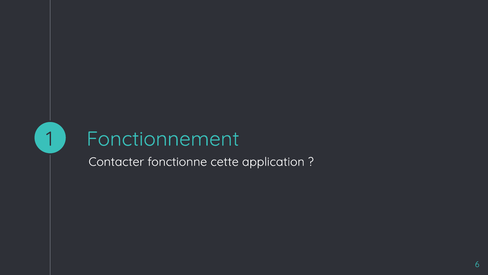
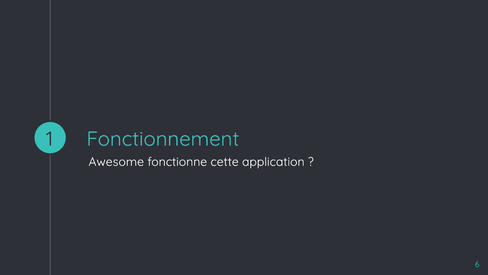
Contacter: Contacter -> Awesome (116, 162)
